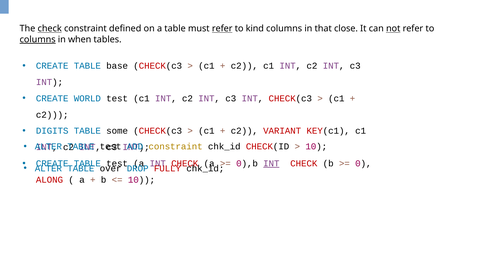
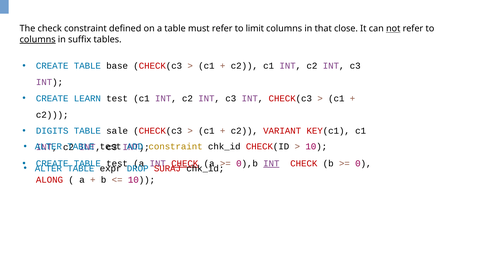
check underline: present -> none (50, 29)
refer underline: present -> none (222, 29)
kind: kind -> limit (255, 29)
when: when -> suffix (80, 39)
WORLD: WORLD -> LEARN (87, 98)
some: some -> sale (117, 131)
CHECK underline: none -> present (185, 163)
over: over -> expr (111, 168)
FULLY: FULLY -> SURAJ (167, 168)
